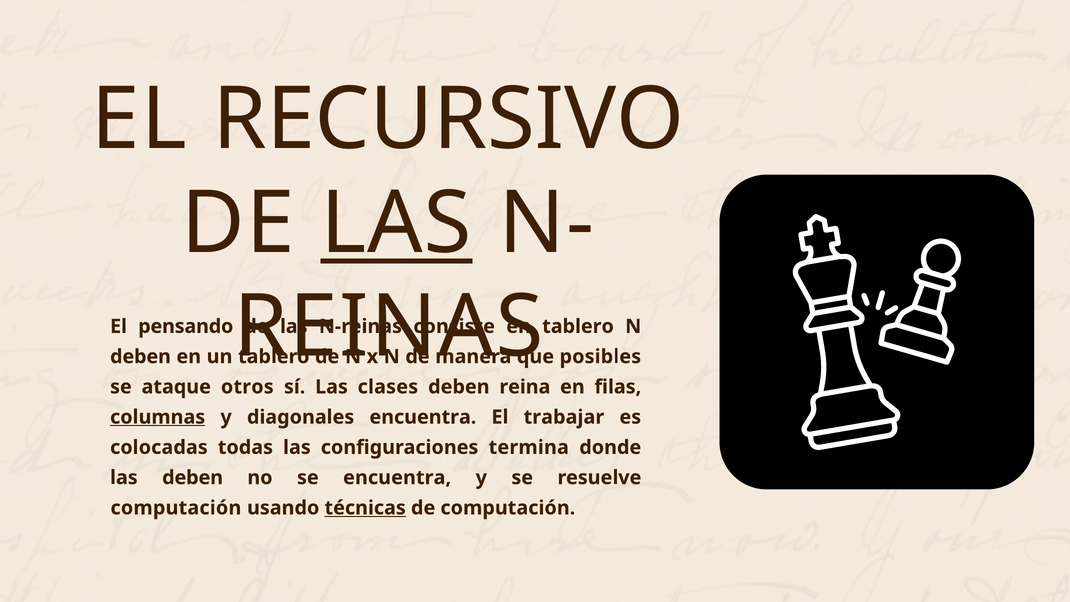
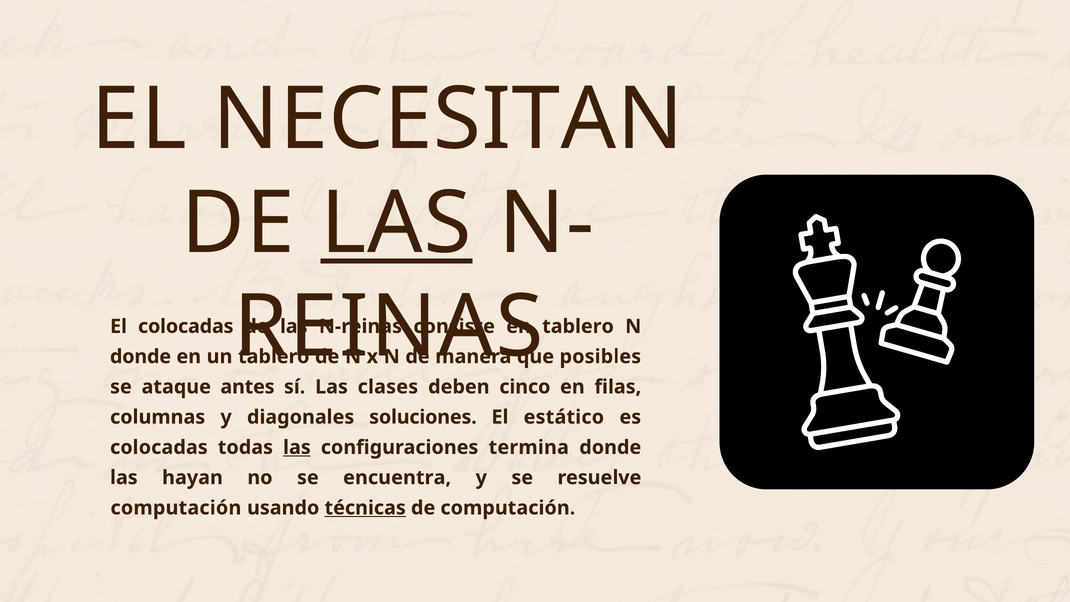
RECURSIVO: RECURSIVO -> NECESITAN (448, 120)
El pensando: pensando -> colocadas (186, 326)
deben: deben -> donde (141, 357)
otros: otros -> antes (248, 387)
reina: reina -> cinco (525, 387)
columnas underline: present -> none (158, 417)
diagonales encuentra: encuentra -> soluciones (423, 417)
trabajar: trabajar -> estático (564, 417)
las underline: none -> present (297, 447)
las deben: deben -> hayan (193, 478)
